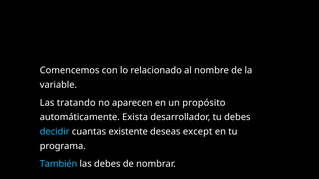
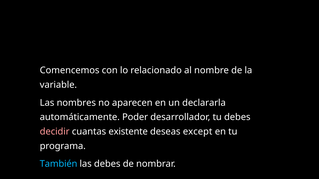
tratando: tratando -> nombres (76, 103)
propósito: propósito -> declararla (204, 103)
Exista: Exista -> Poder (135, 117)
decidir colour: light blue -> pink (55, 132)
